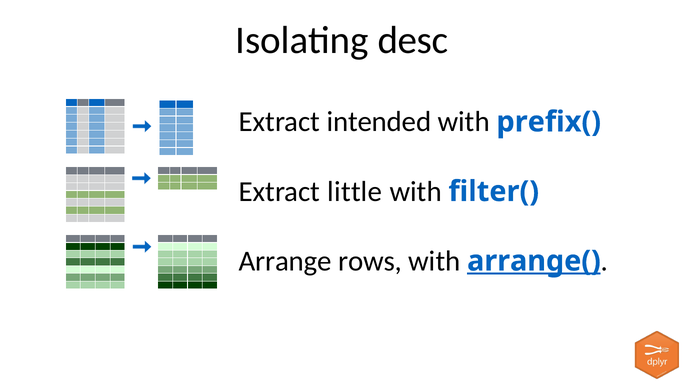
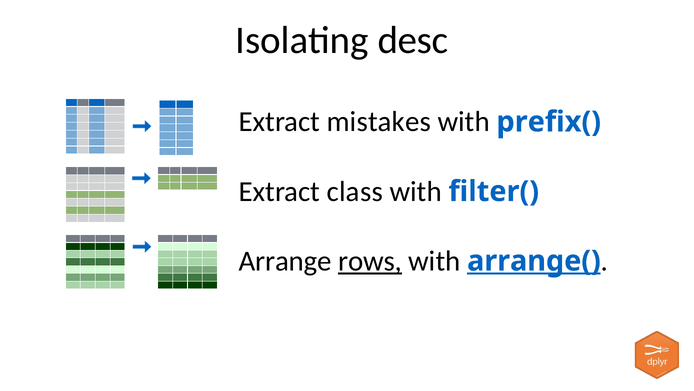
intended: intended -> mistakes (379, 122)
little: little -> class (355, 191)
rows underline: none -> present (370, 261)
